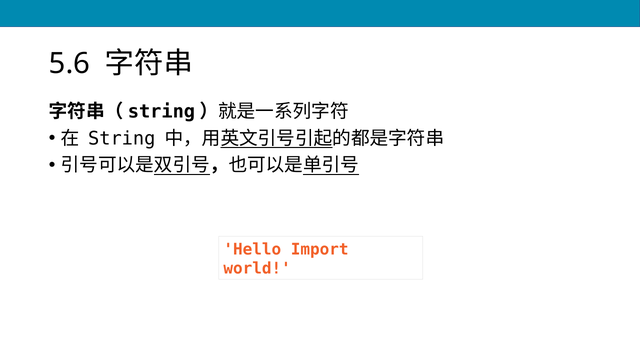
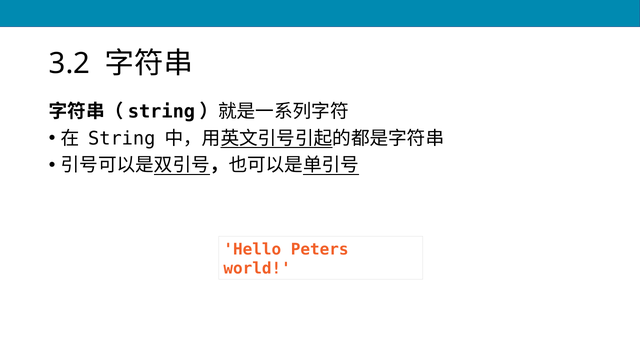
5.6: 5.6 -> 3.2 (69, 63)
Import: Import -> Peters (320, 249)
